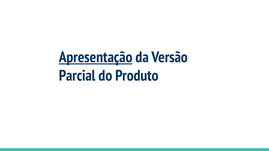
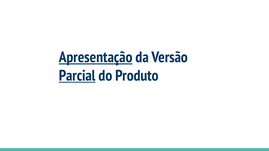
Parcial underline: none -> present (77, 76)
